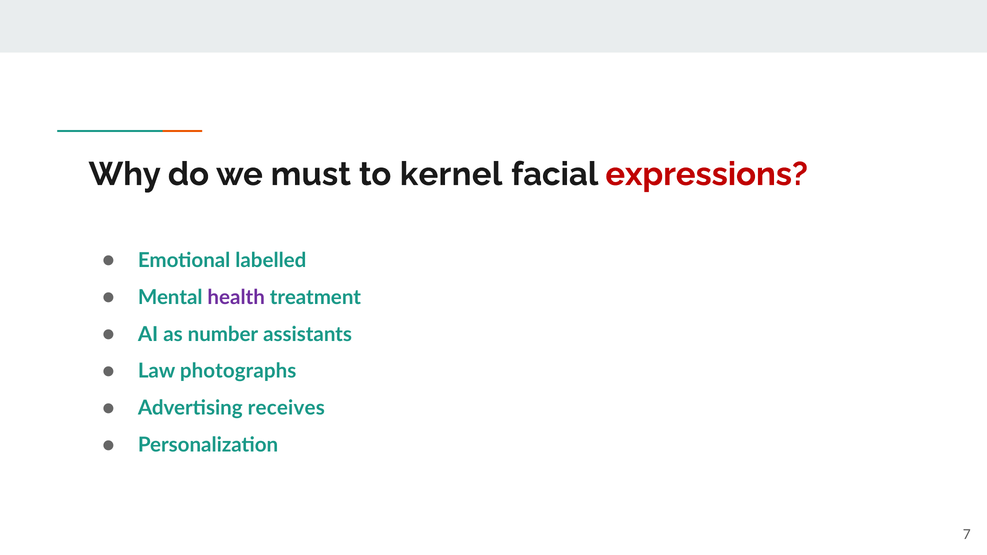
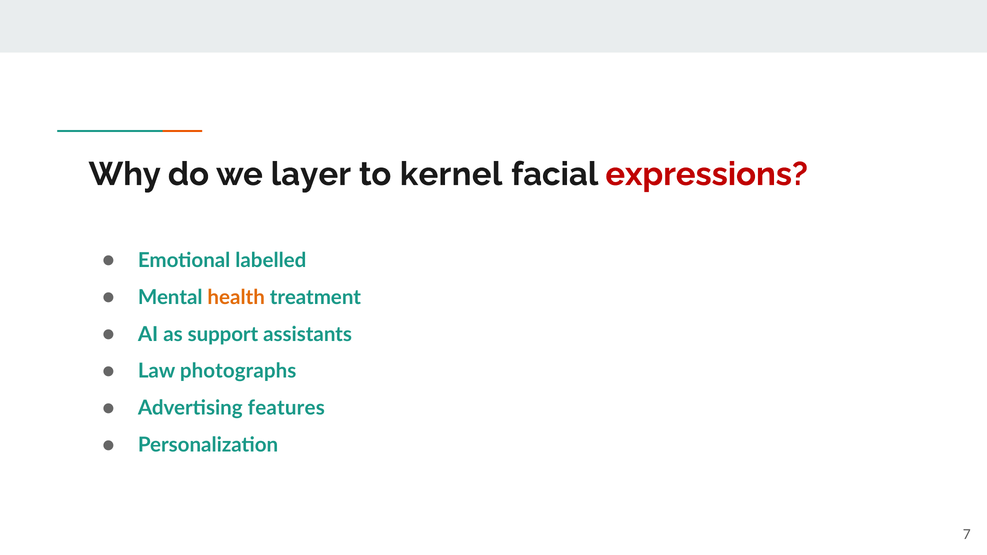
must: must -> layer (311, 174)
health colour: purple -> orange (236, 297)
number: number -> support (223, 334)
receives: receives -> features (286, 408)
